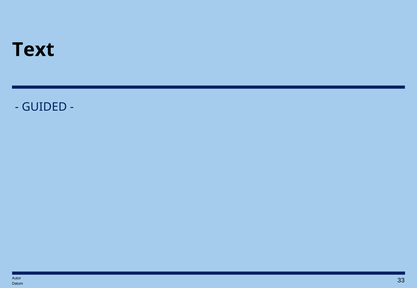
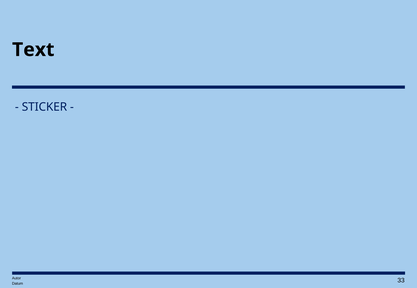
GUIDED: GUIDED -> STICKER (44, 107)
